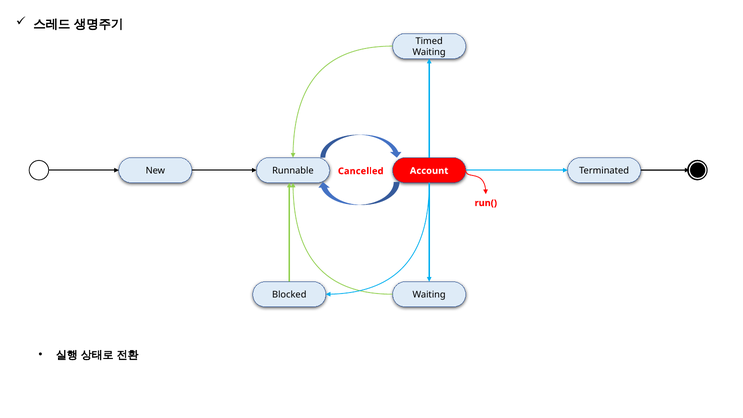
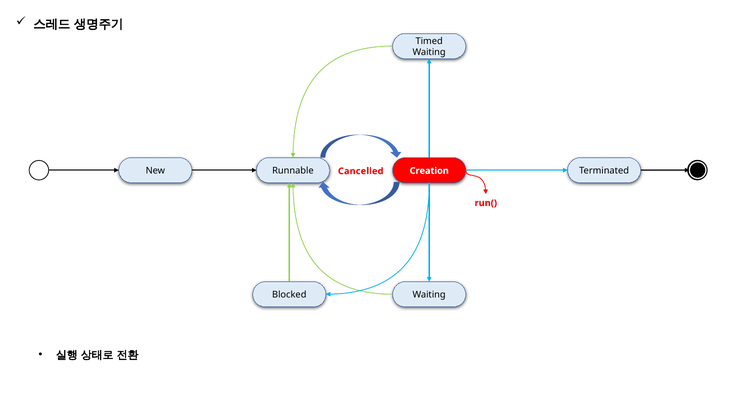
Account: Account -> Creation (429, 171)
